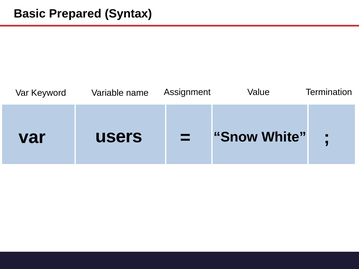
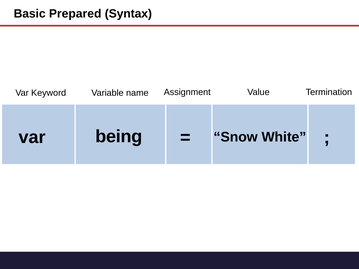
users: users -> being (119, 137)
